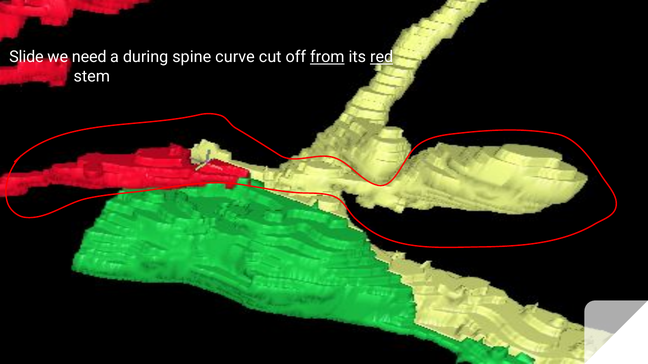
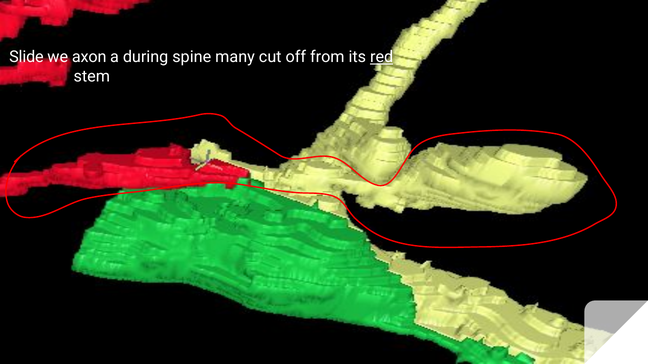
need: need -> axon (89, 57)
curve: curve -> many (235, 57)
from underline: present -> none (327, 57)
